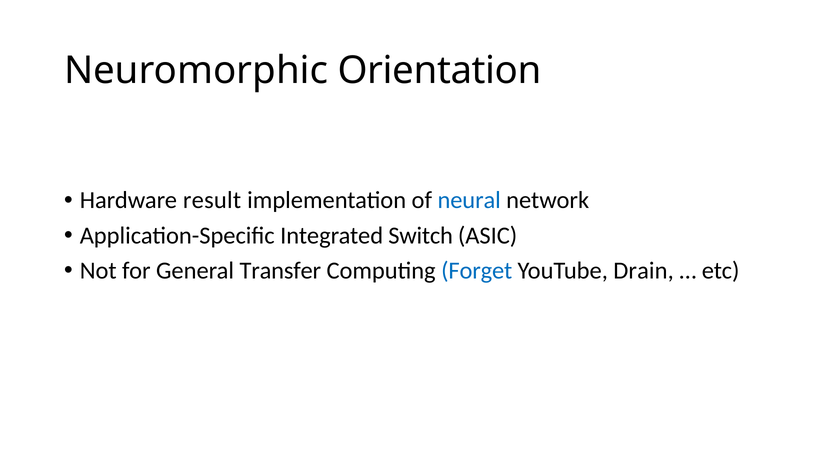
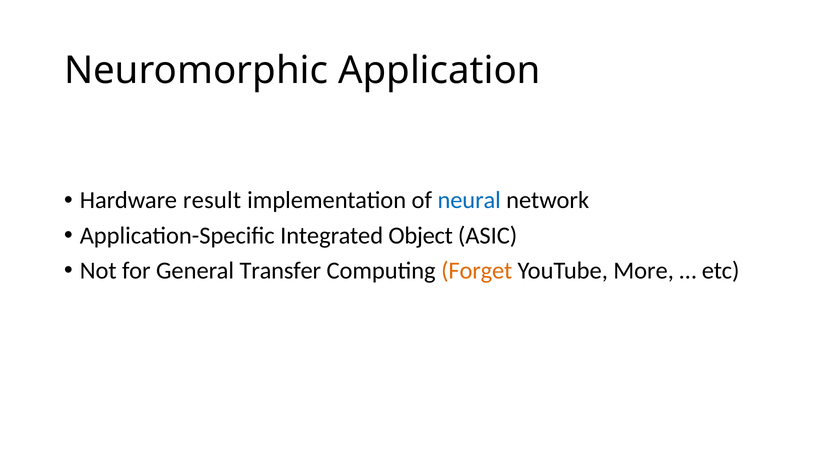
Orientation: Orientation -> Application (439, 71)
Switch: Switch -> Object (421, 236)
Forget colour: blue -> orange (477, 271)
Drain: Drain -> More (644, 271)
